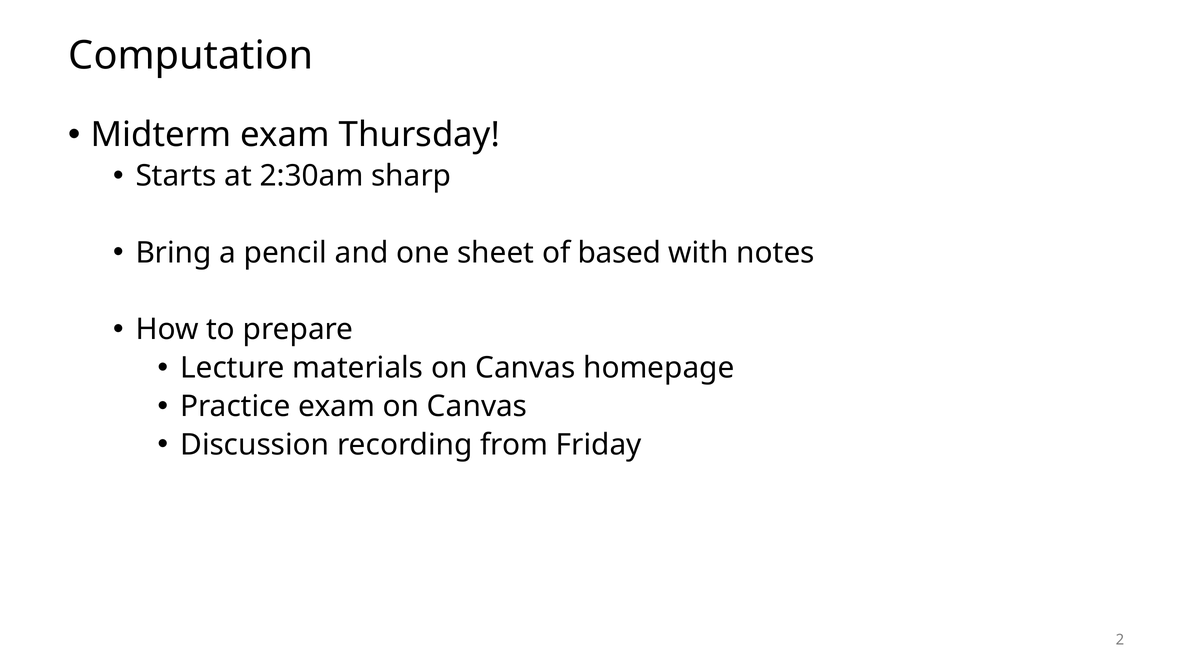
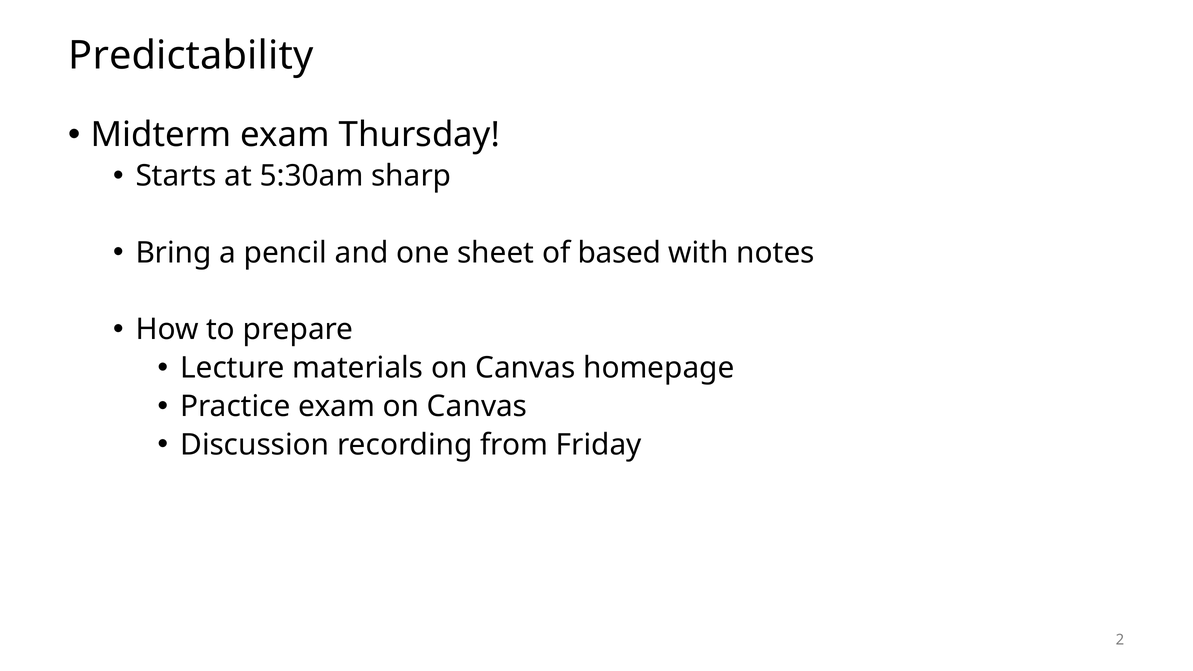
Computation: Computation -> Predictability (191, 56)
2:30am: 2:30am -> 5:30am (312, 176)
